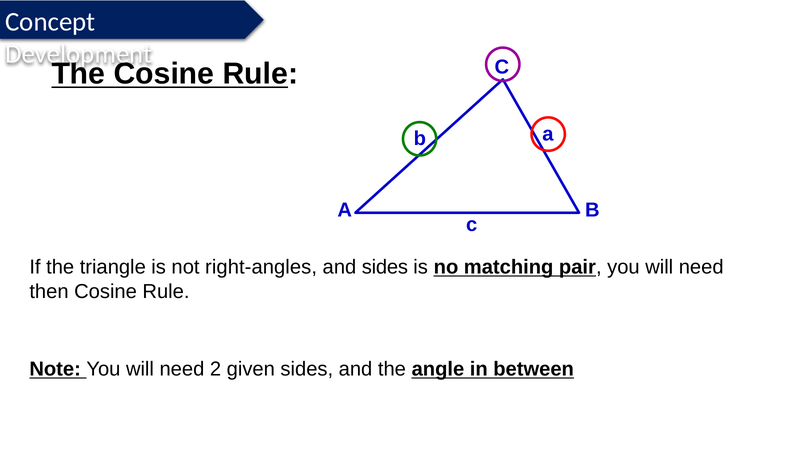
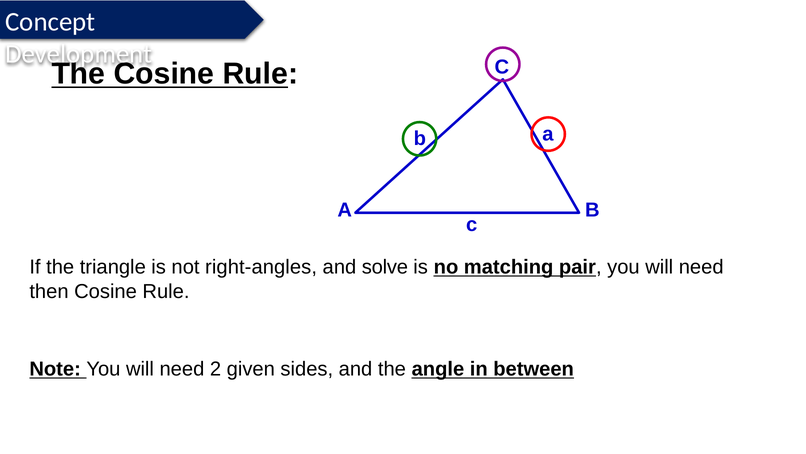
and sides: sides -> solve (385, 267)
